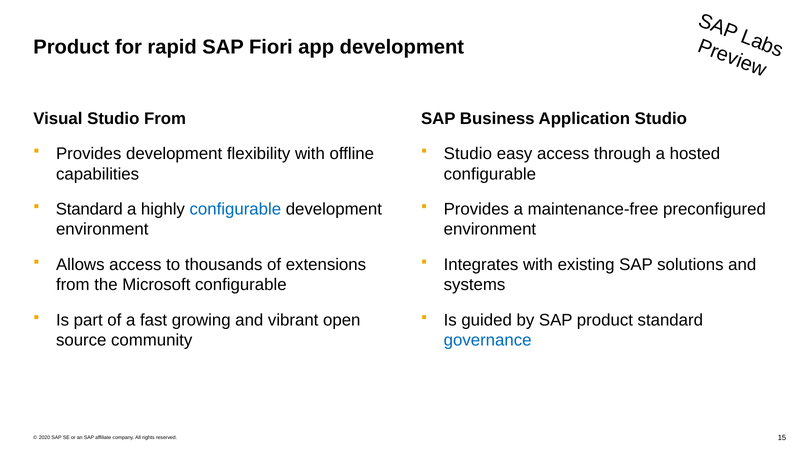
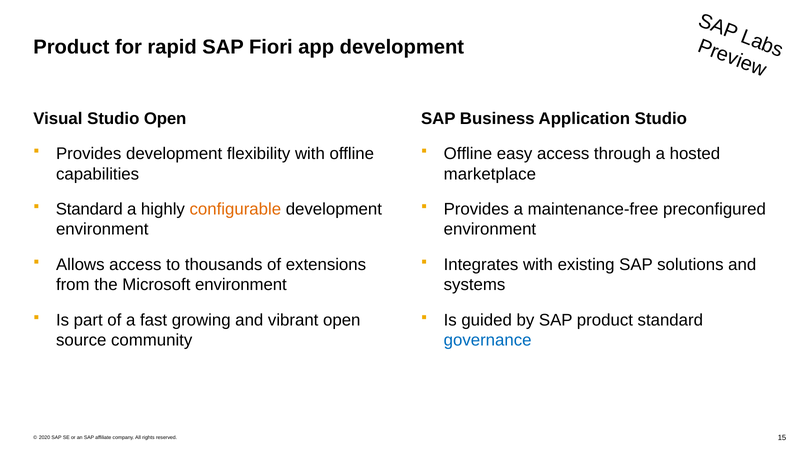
Studio From: From -> Open (165, 119)
Studio: Studio -> Offline (468, 154)
configurable: configurable -> marketplace (490, 174)
configurable colour: blue -> orange (235, 209)
Microsoft configurable: configurable -> environment (241, 285)
